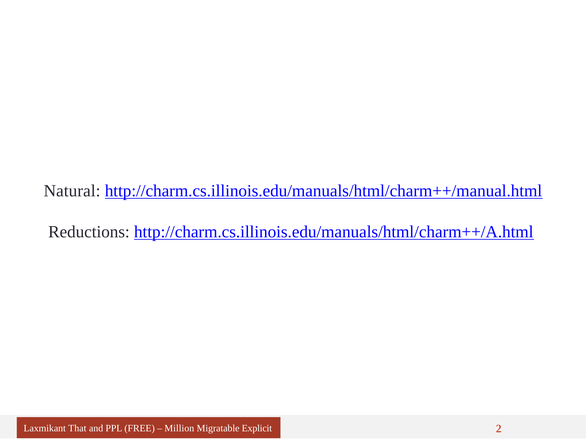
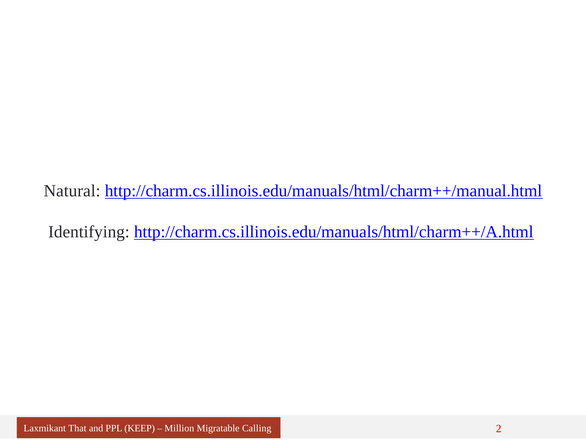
Reductions: Reductions -> Identifying (89, 232)
FREE: FREE -> KEEP (140, 428)
Explicit: Explicit -> Calling (257, 428)
